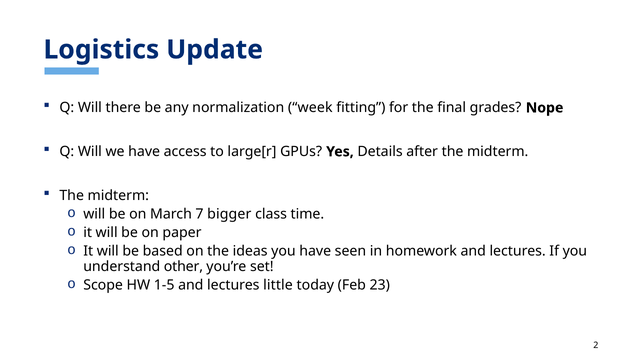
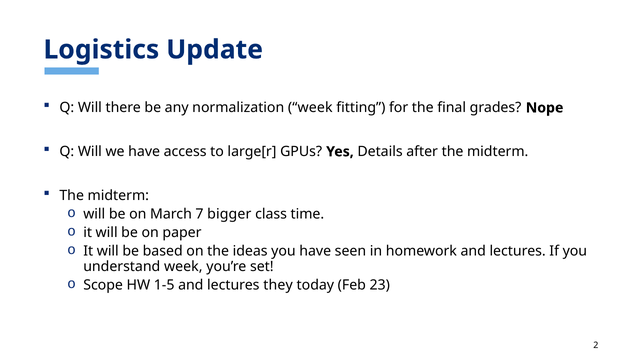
understand other: other -> week (183, 266)
little: little -> they (278, 285)
